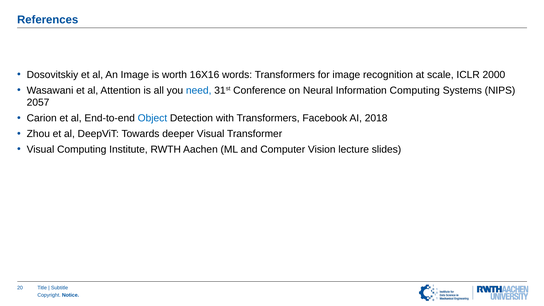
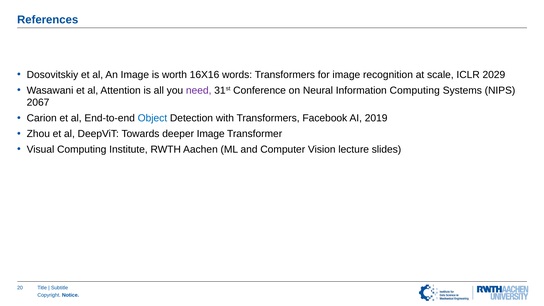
2000: 2000 -> 2029 (494, 75)
need colour: blue -> purple (199, 90)
2057: 2057 -> 2067 (38, 103)
2018: 2018 -> 2019 (376, 118)
deeper Visual: Visual -> Image (211, 134)
